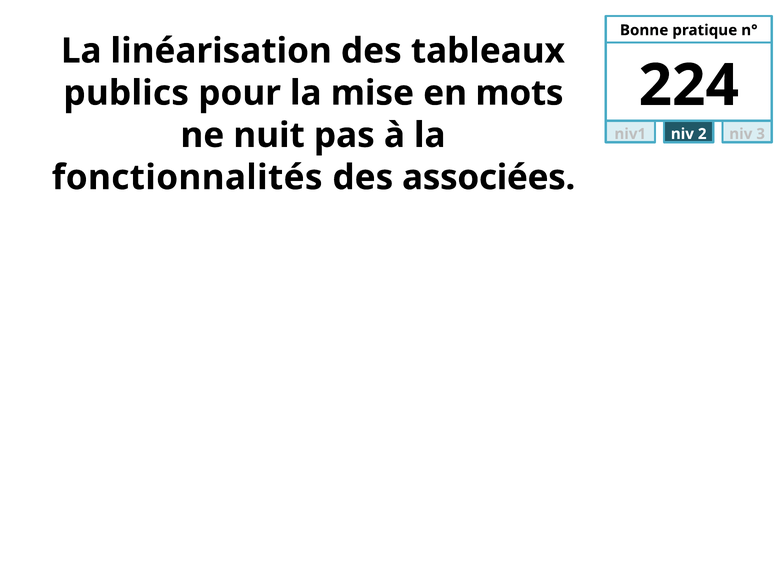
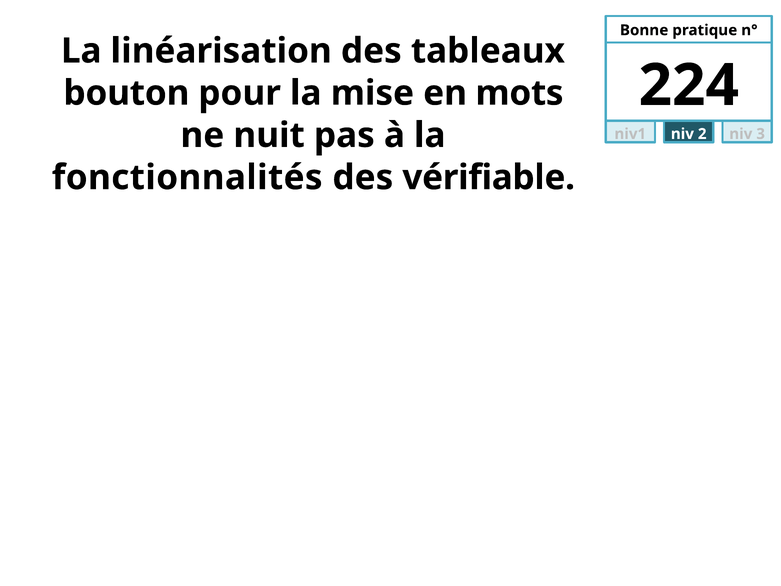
publics: publics -> bouton (126, 93)
associées: associées -> vérifiable (489, 177)
